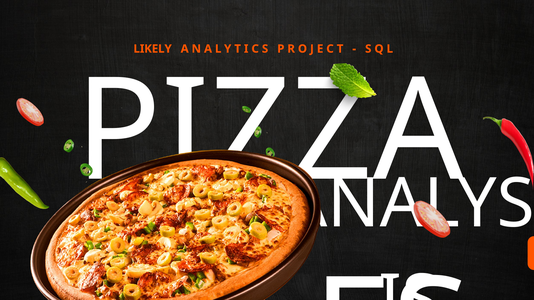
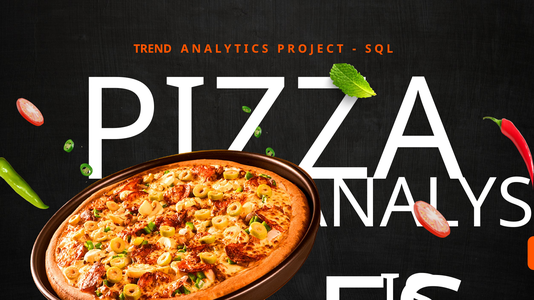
LIKELY: LIKELY -> TREND (153, 49)
